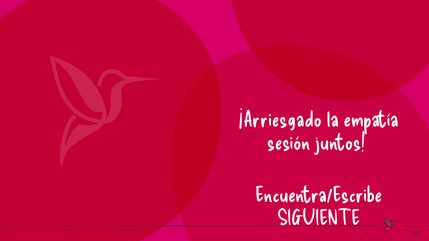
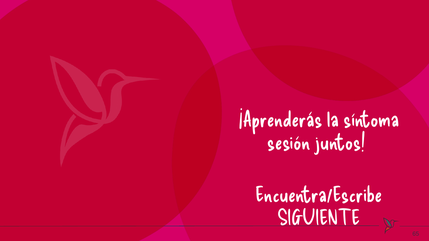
¡Arriesgado: ¡Arriesgado -> ¡Aprenderás (281, 120)
empatía: empatía -> síntoma (371, 120)
